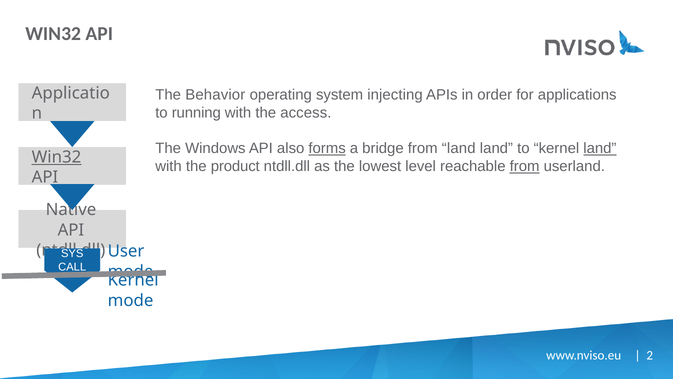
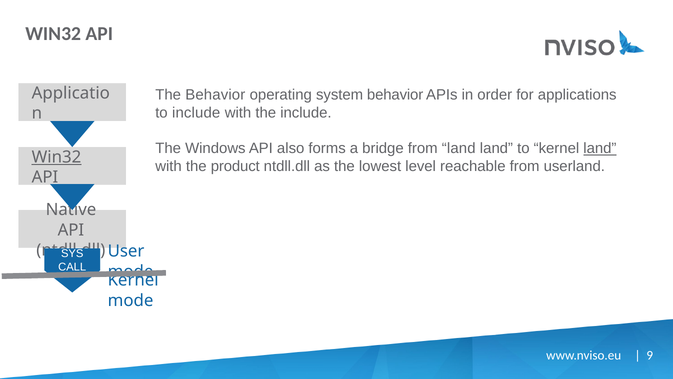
system injecting: injecting -> behavior (395, 95)
to running: running -> include (196, 112)
the access: access -> include (306, 112)
forms underline: present -> none (327, 148)
from underline: present -> none (525, 166)
2: 2 -> 9 (650, 355)
